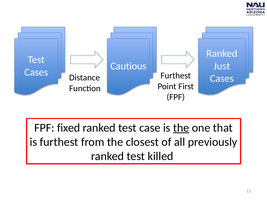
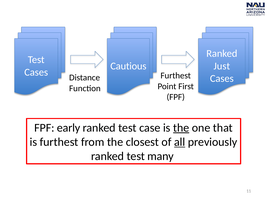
fixed: fixed -> early (69, 128)
all underline: none -> present (180, 142)
killed: killed -> many (161, 156)
